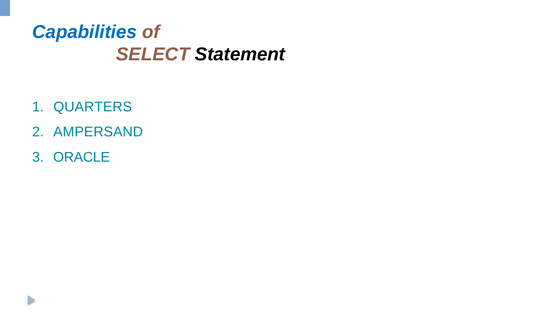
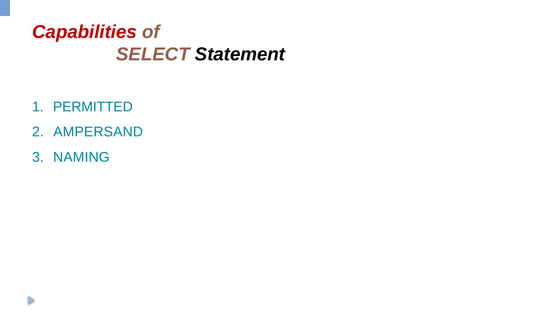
Capabilities colour: blue -> red (85, 32)
QUARTERS: QUARTERS -> PERMITTED (93, 107)
ORACLE: ORACLE -> NAMING (81, 157)
